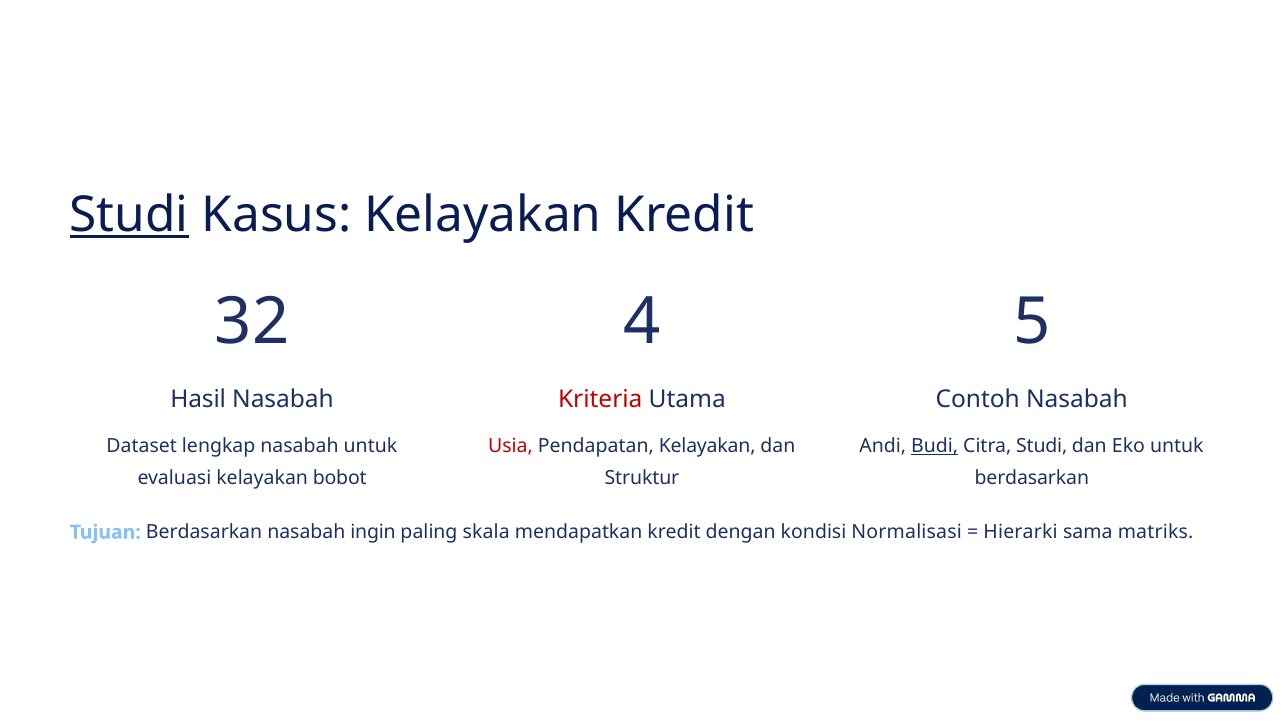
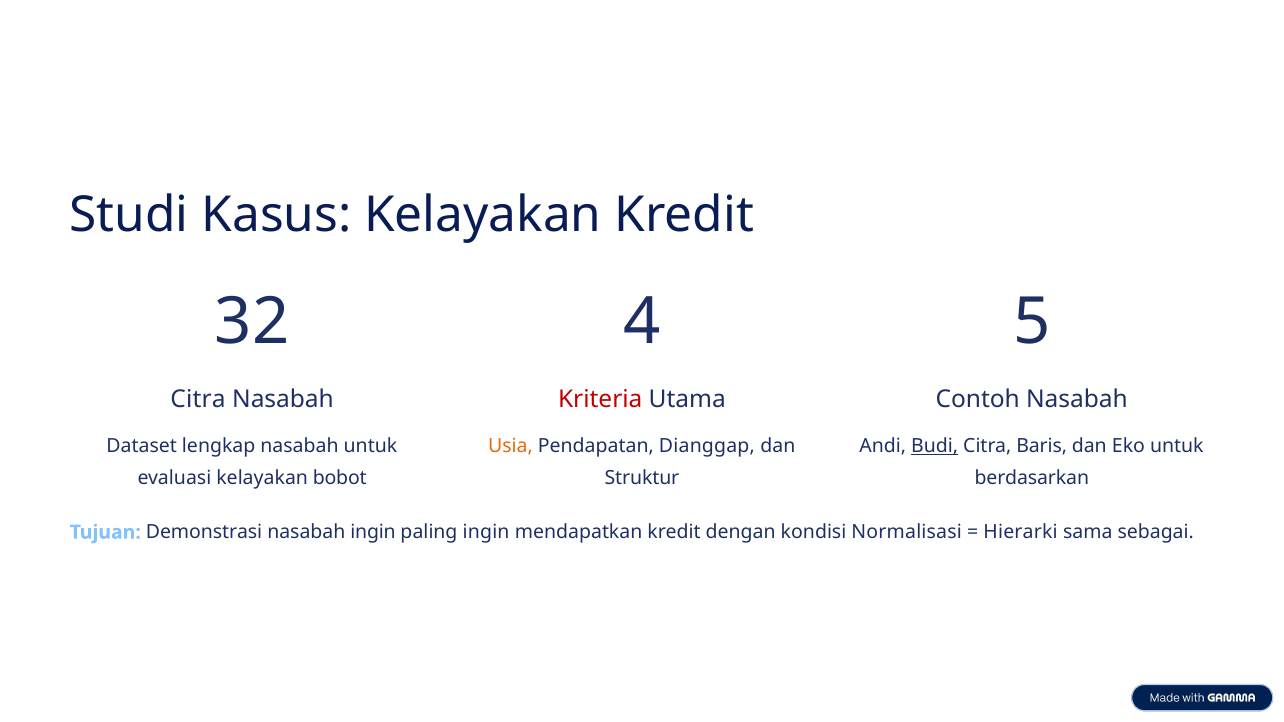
Studi underline: present -> none (129, 215)
Hasil: Hasil -> Citra (198, 400)
Usia colour: red -> orange (510, 446)
Pendapatan Kelayakan: Kelayakan -> Dianggap (707, 446)
Citra Studi: Studi -> Baris (1042, 446)
Tujuan Berdasarkan: Berdasarkan -> Demonstrasi (204, 532)
paling skala: skala -> ingin (486, 532)
matriks: matriks -> sebagai (1156, 532)
